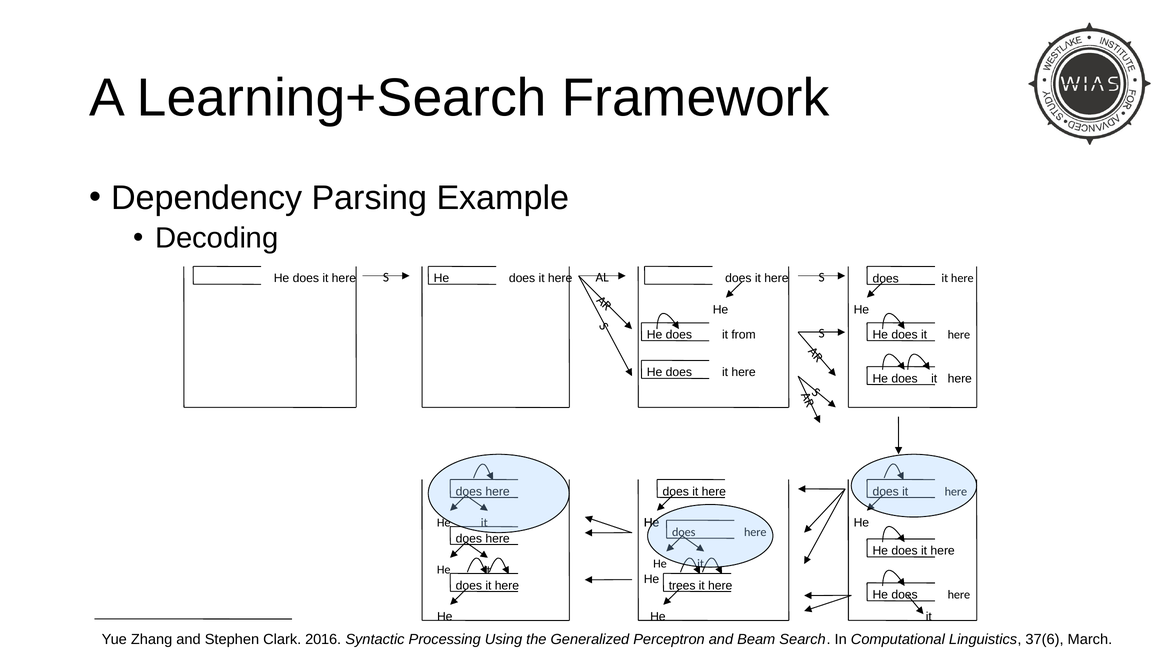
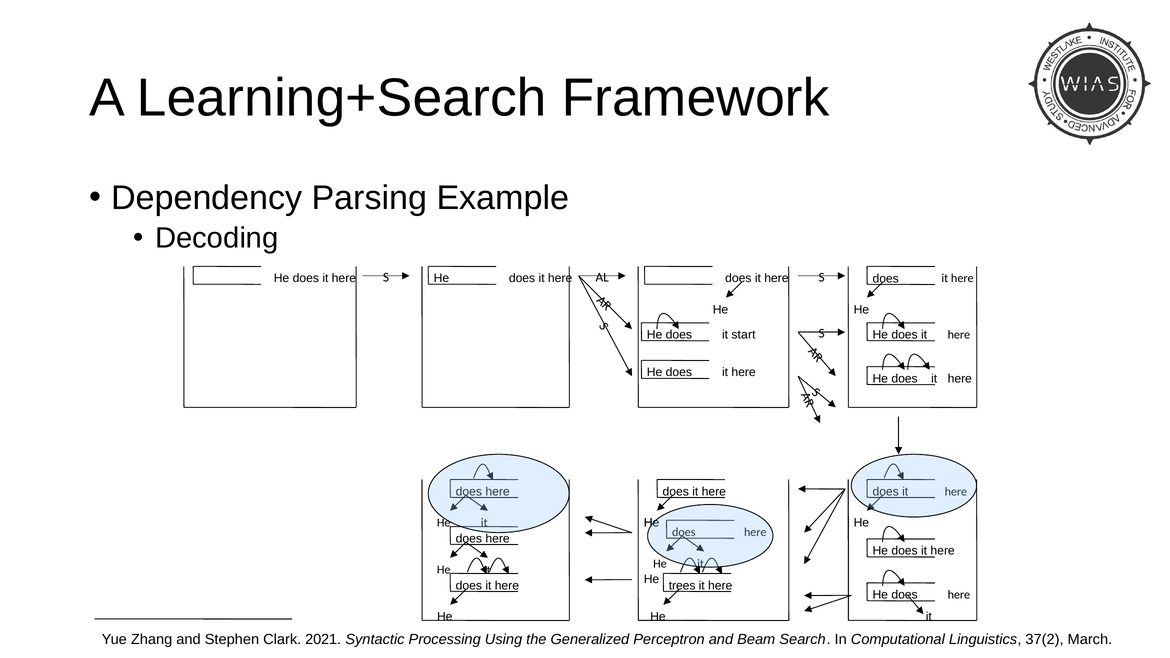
from: from -> start (743, 335)
2016: 2016 -> 2021 (323, 639)
37(6: 37(6 -> 37(2 (1045, 639)
